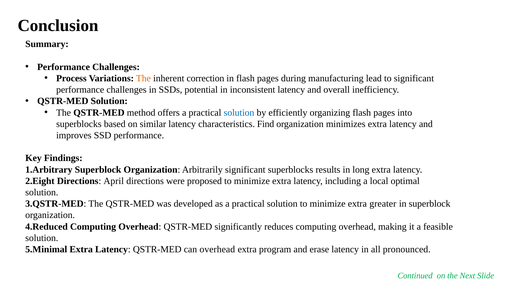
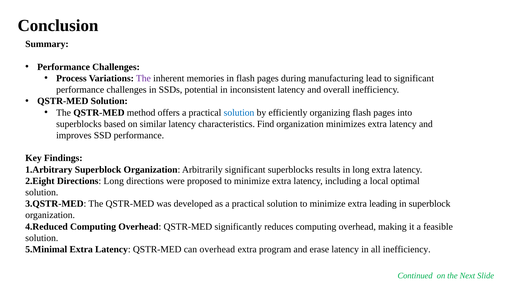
The colour: orange -> purple (143, 78)
correction: correction -> memories (205, 78)
Directions April: April -> Long (114, 181)
greater: greater -> leading (383, 204)
all pronounced: pronounced -> inefficiency (407, 250)
